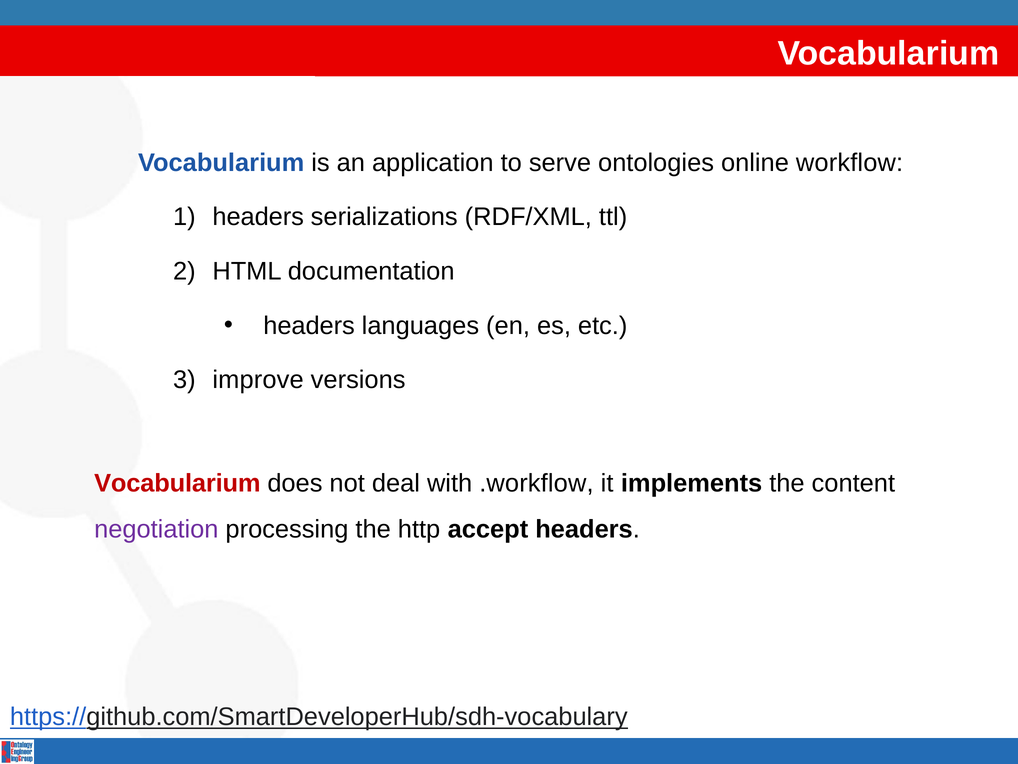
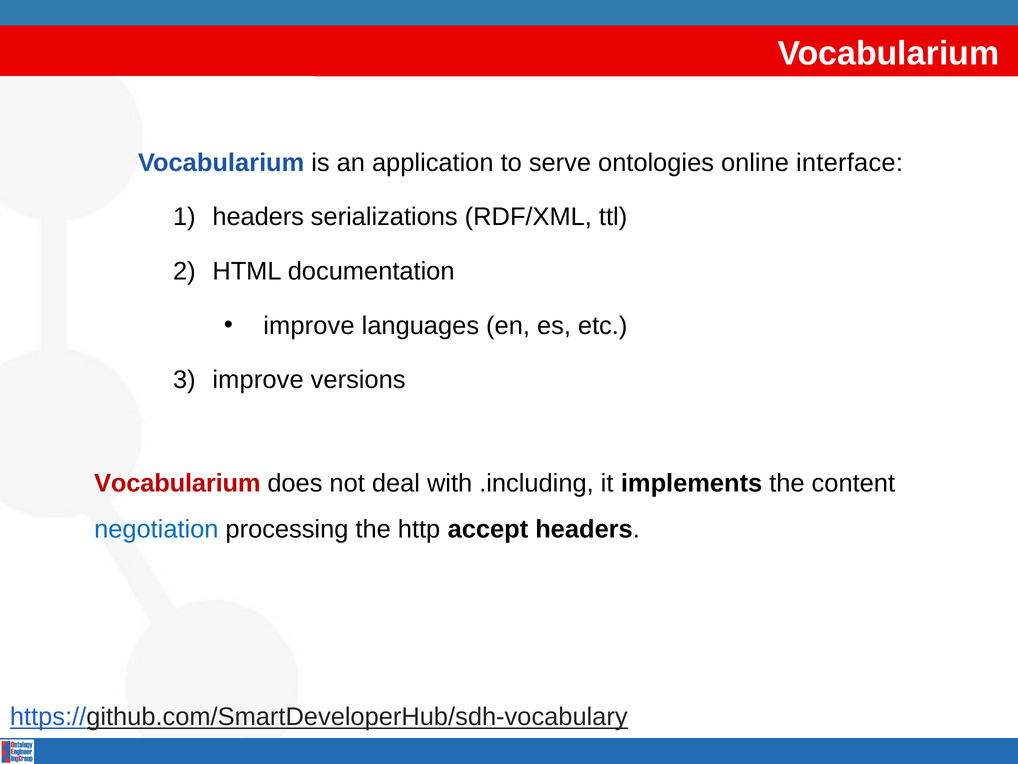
workflow: workflow -> interface (849, 163)
headers: headers -> improve (309, 325)
.workflow: .workflow -> .including (536, 483)
negotiation colour: purple -> blue (156, 529)
